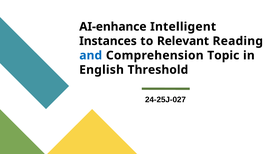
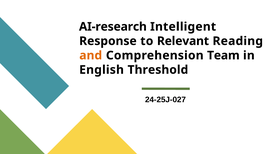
AI-enhance: AI-enhance -> AI-research (113, 27)
Instances: Instances -> Response (108, 41)
and colour: blue -> orange (91, 55)
Topic: Topic -> Team (223, 55)
